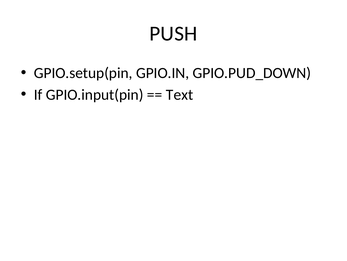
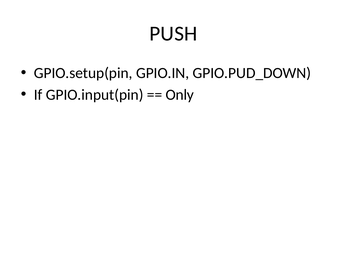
Text: Text -> Only (180, 94)
